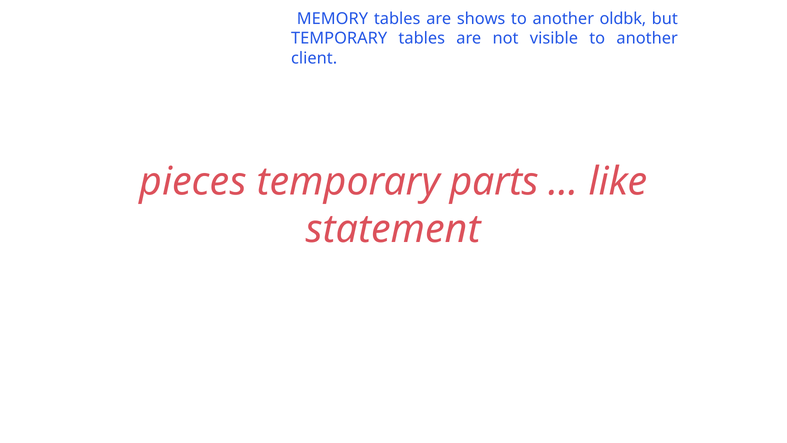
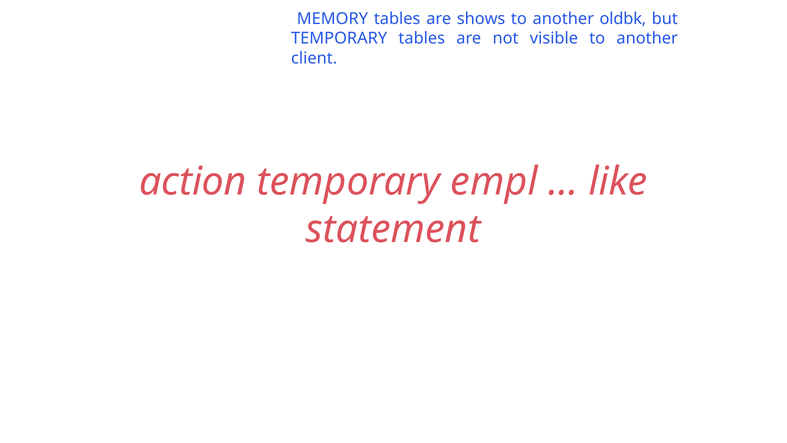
pieces: pieces -> action (193, 182)
parts: parts -> empl (494, 182)
